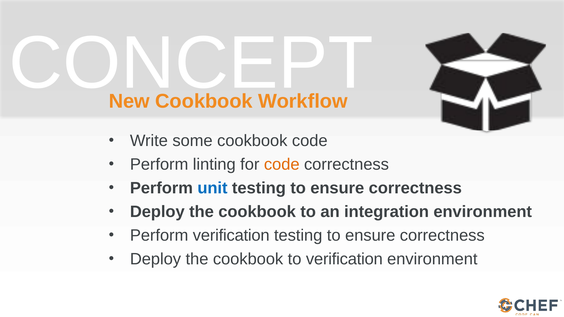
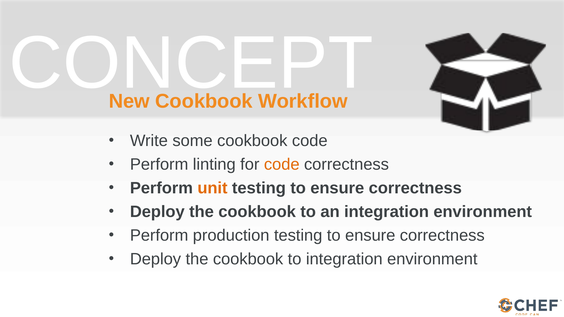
unit colour: blue -> orange (212, 188)
Perform verification: verification -> production (231, 236)
to verification: verification -> integration (344, 259)
